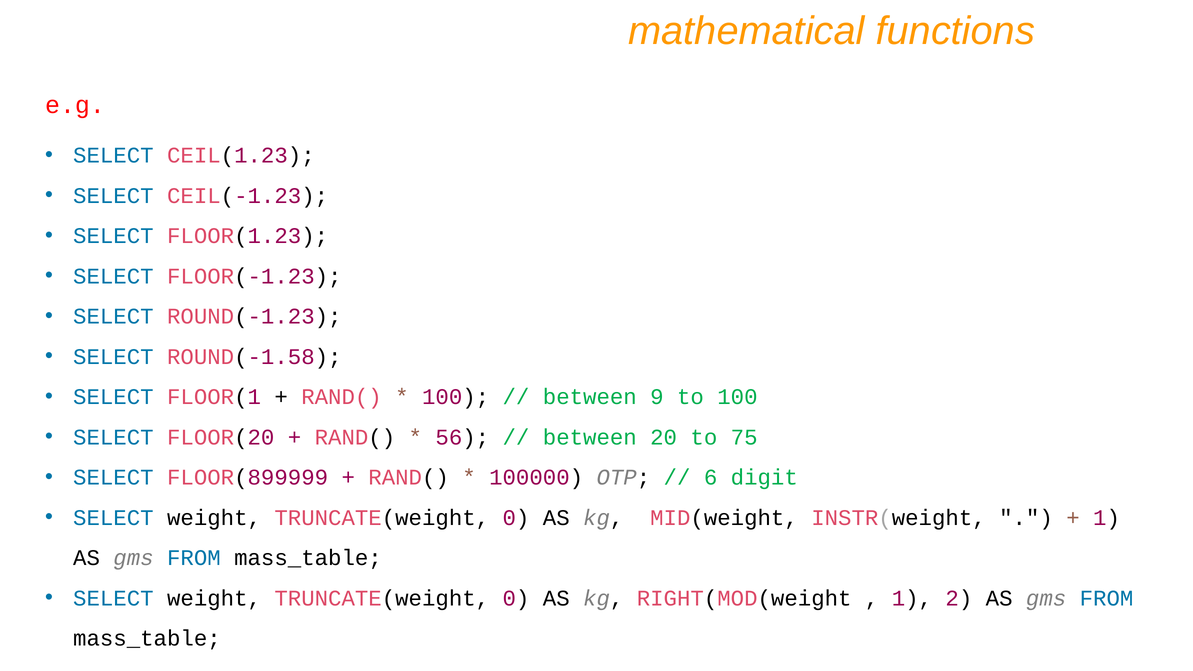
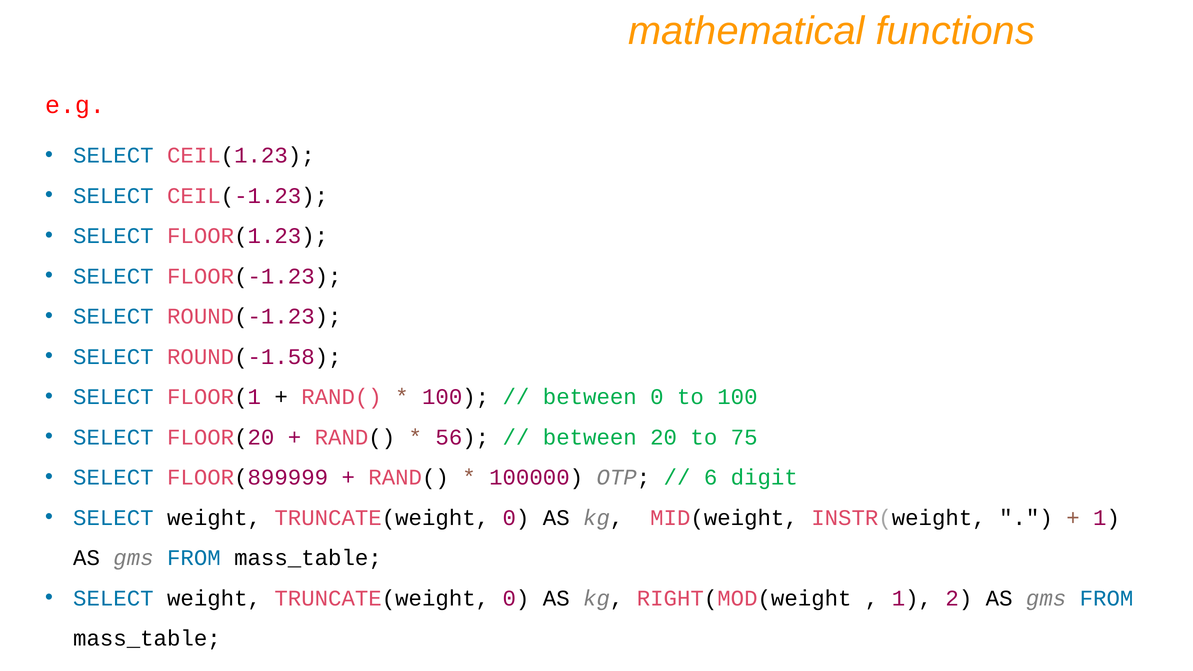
between 9: 9 -> 0 (657, 397)
